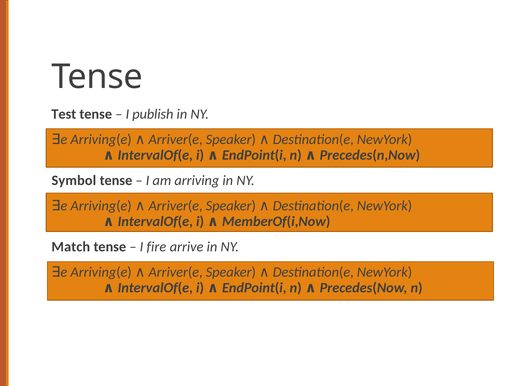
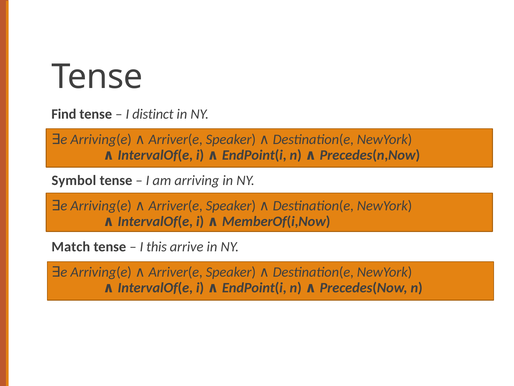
Test: Test -> Find (64, 114)
publish: publish -> distinct (153, 114)
fire: fire -> this (157, 246)
